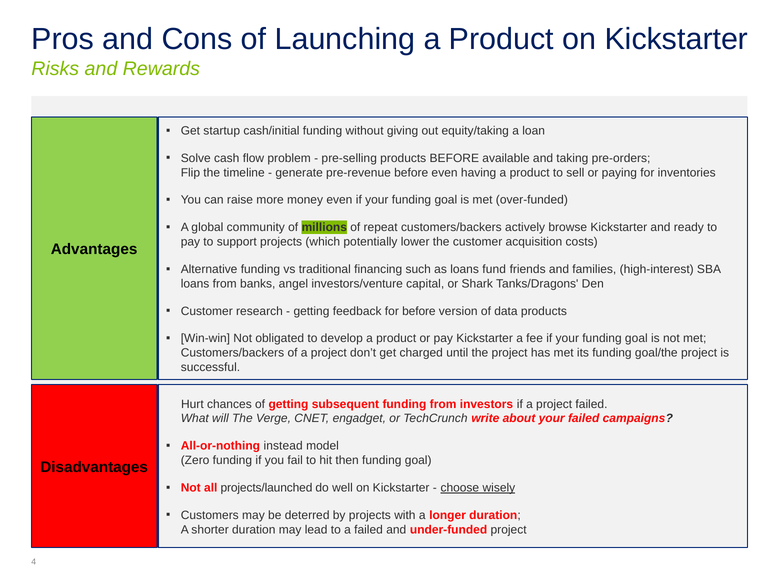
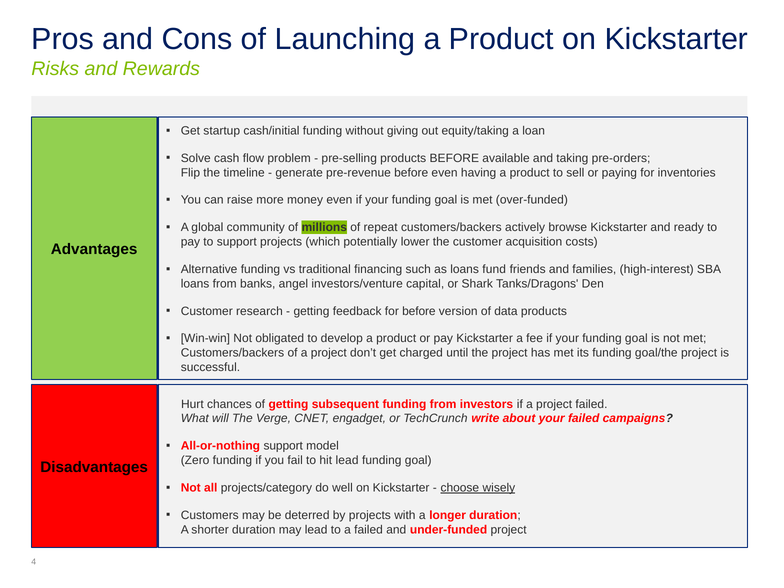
All-or-nothing instead: instead -> support (283, 446)
hit then: then -> lead (347, 460)
projects/launched: projects/launched -> projects/category (266, 488)
